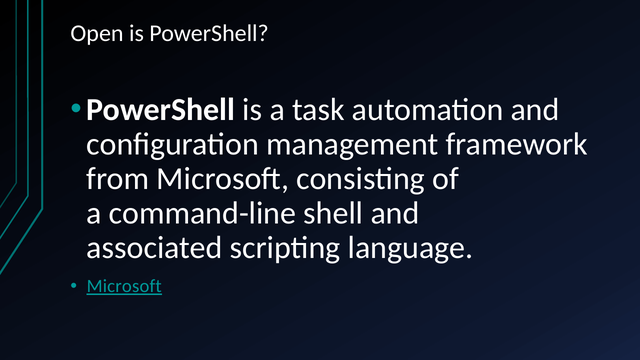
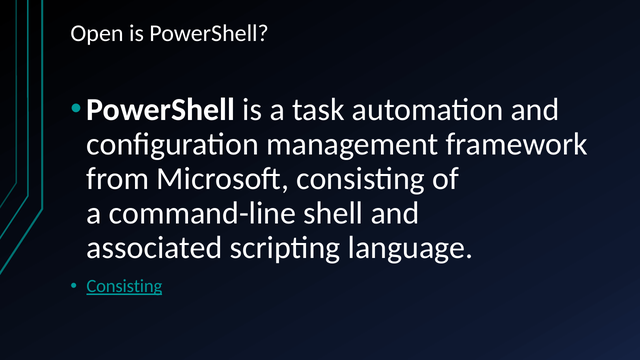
Microsoft: Microsoft -> Consisting (124, 286)
